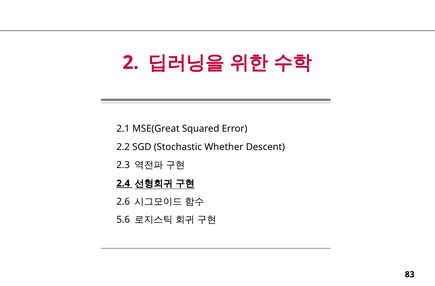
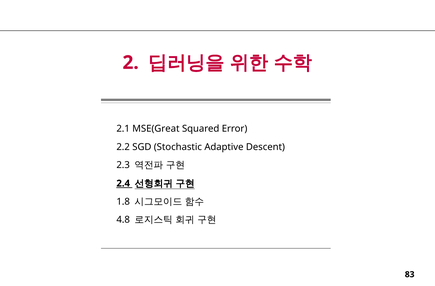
Whether: Whether -> Adaptive (224, 147)
2.6: 2.6 -> 1.8 (123, 201)
5.6: 5.6 -> 4.8 (123, 220)
